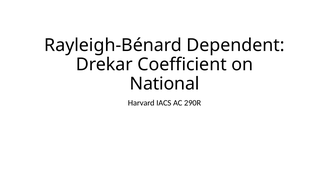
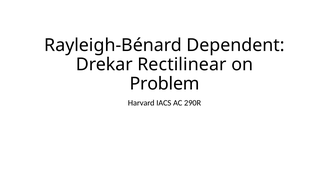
Coefficient: Coefficient -> Rectilinear (182, 65)
National: National -> Problem (165, 84)
